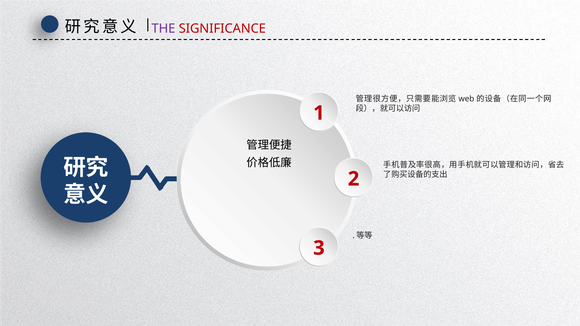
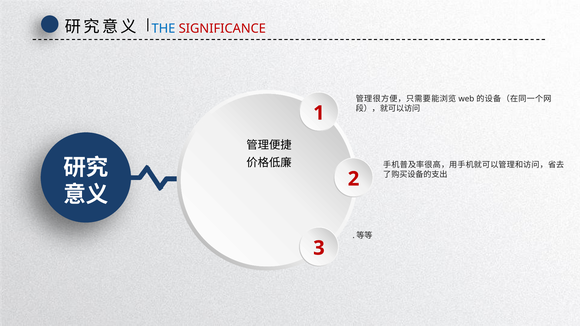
THE colour: purple -> blue (163, 28)
